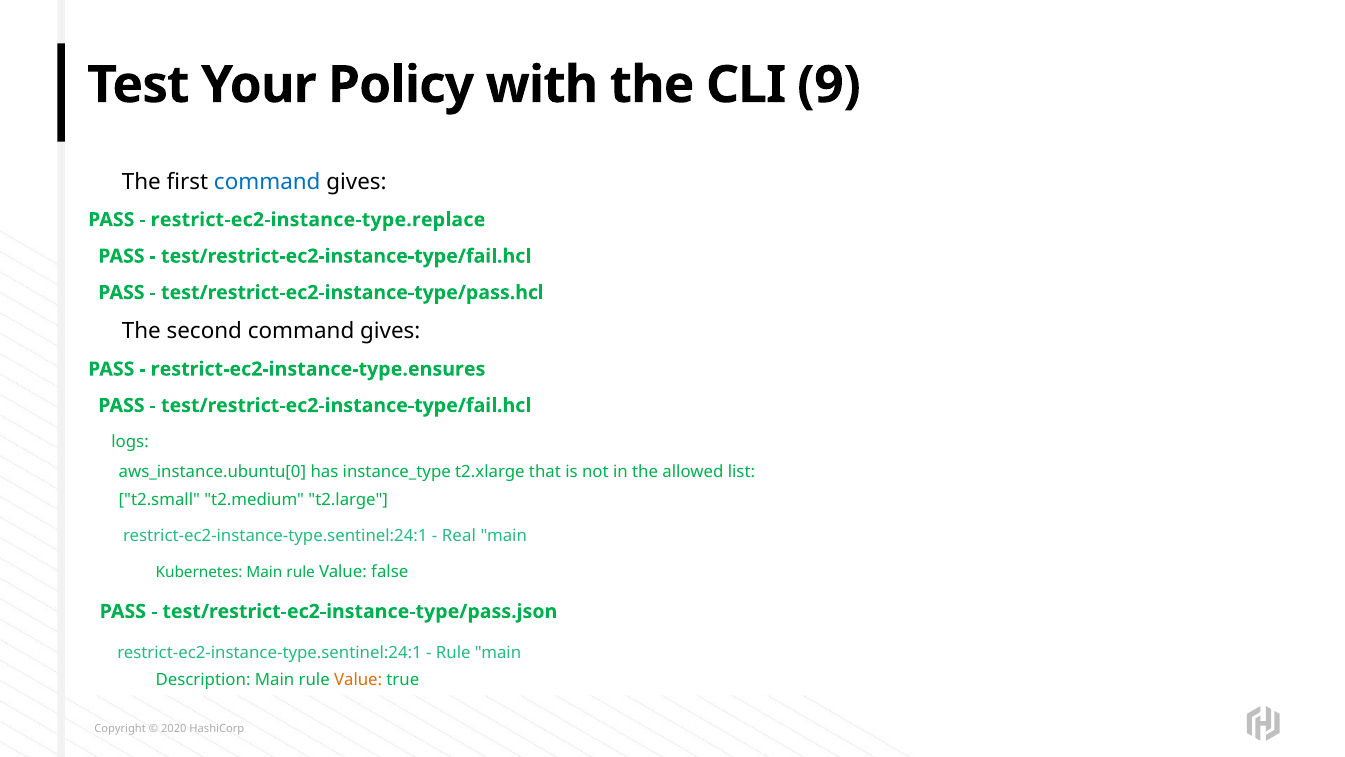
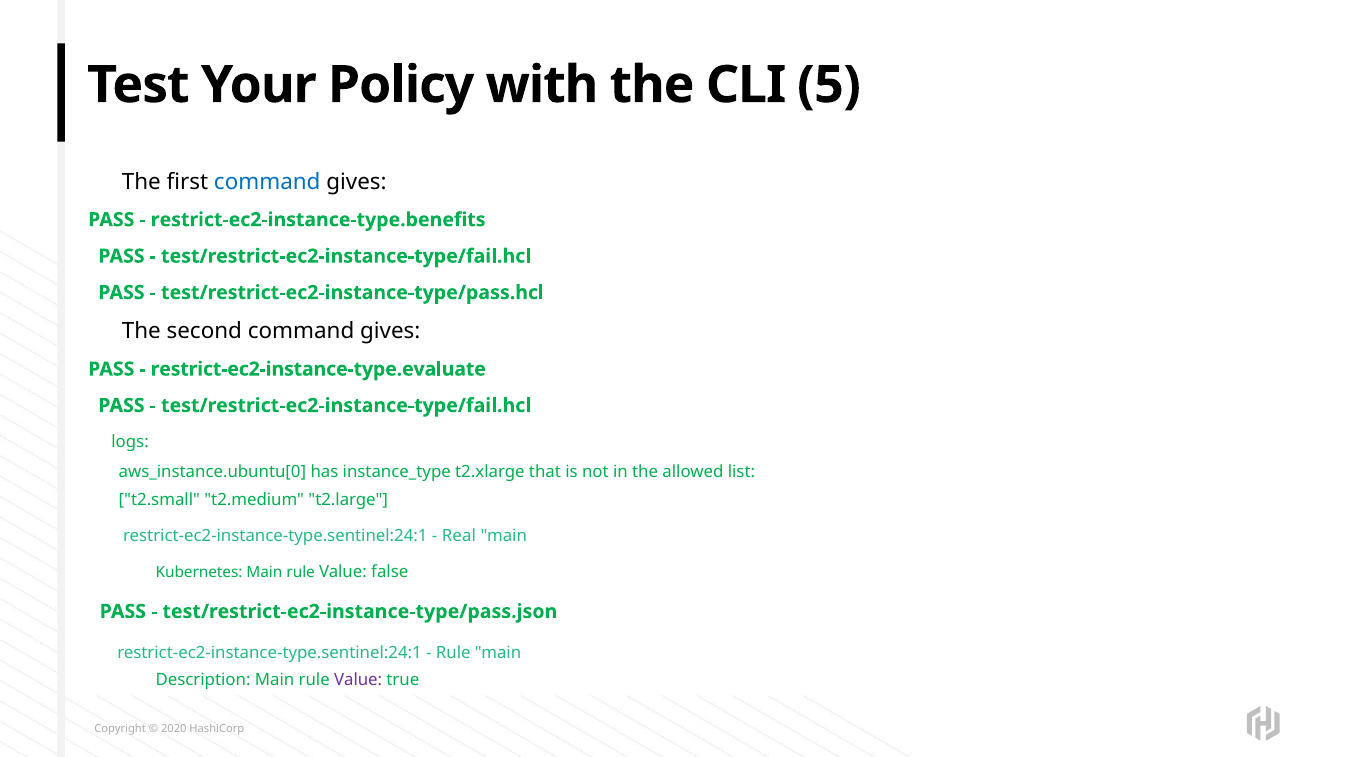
9: 9 -> 5 (829, 85)
restrict-ec2-instance-type.replace: restrict-ec2-instance-type.replace -> restrict-ec2-instance-type.benefits (318, 220)
restrict-ec2-instance-type.ensures: restrict-ec2-instance-type.ensures -> restrict-ec2-instance-type.evaluate (318, 369)
Value colour: orange -> purple (358, 680)
